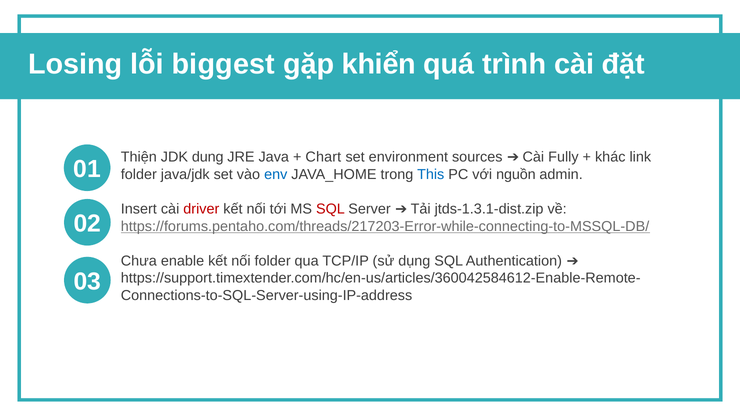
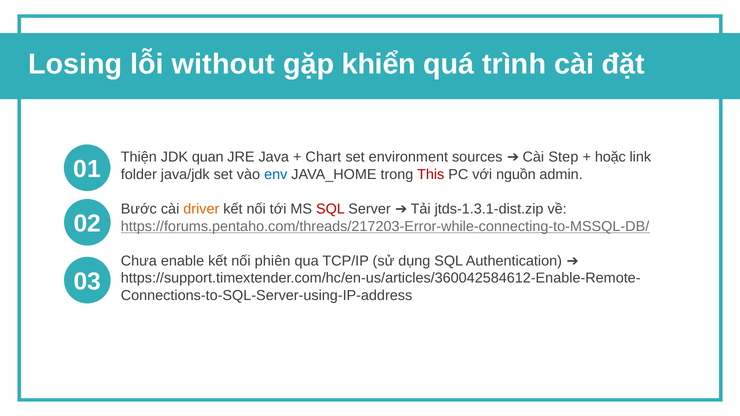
biggest: biggest -> without (223, 64)
dung: dung -> quan (208, 157)
Fully: Fully -> Step (563, 157)
khác: khác -> hoặc (610, 157)
This colour: blue -> red (431, 175)
Insert: Insert -> Bước (139, 209)
driver colour: red -> orange (201, 209)
nối folder: folder -> phiên (273, 261)
